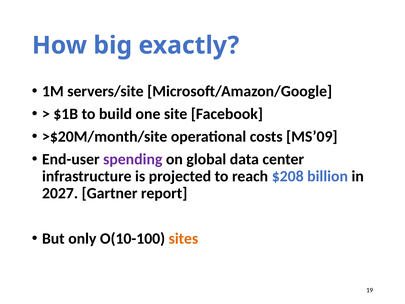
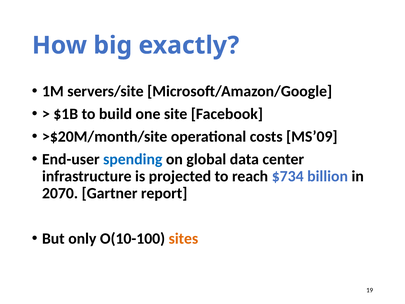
spending colour: purple -> blue (133, 159)
$208: $208 -> $734 (288, 176)
2027: 2027 -> 2070 (60, 193)
